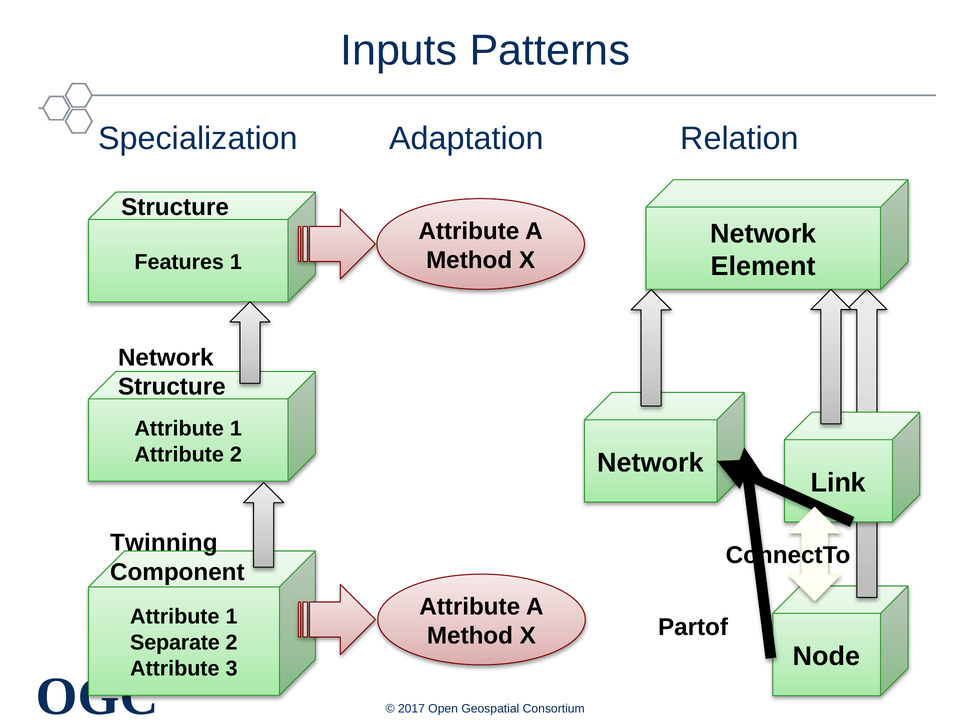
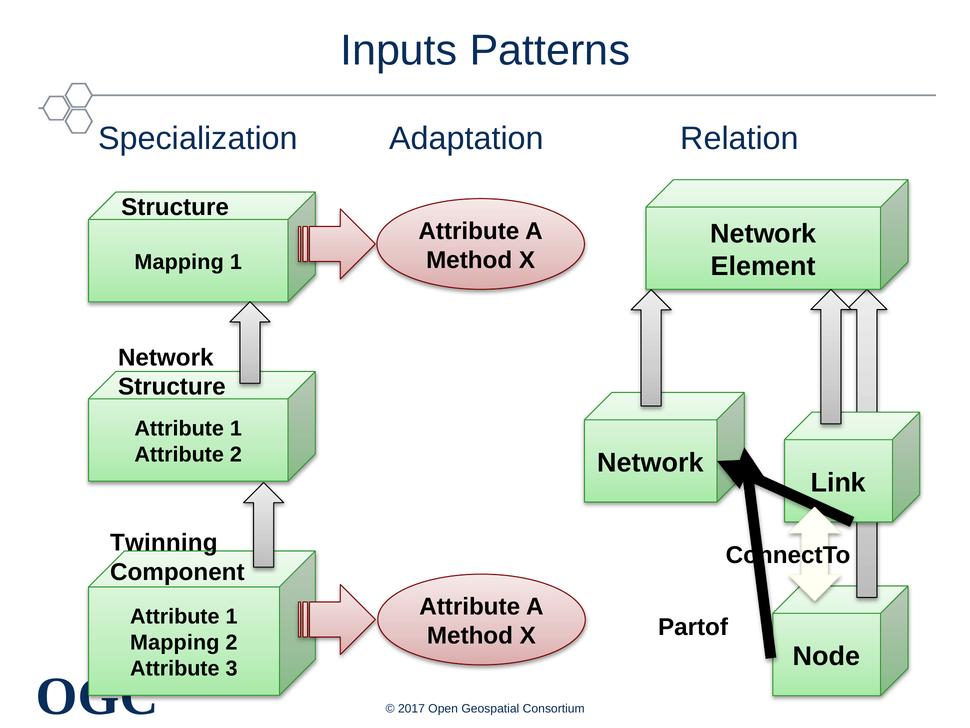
Features: Features -> Mapping (179, 262)
Separate: Separate -> Mapping (175, 642)
